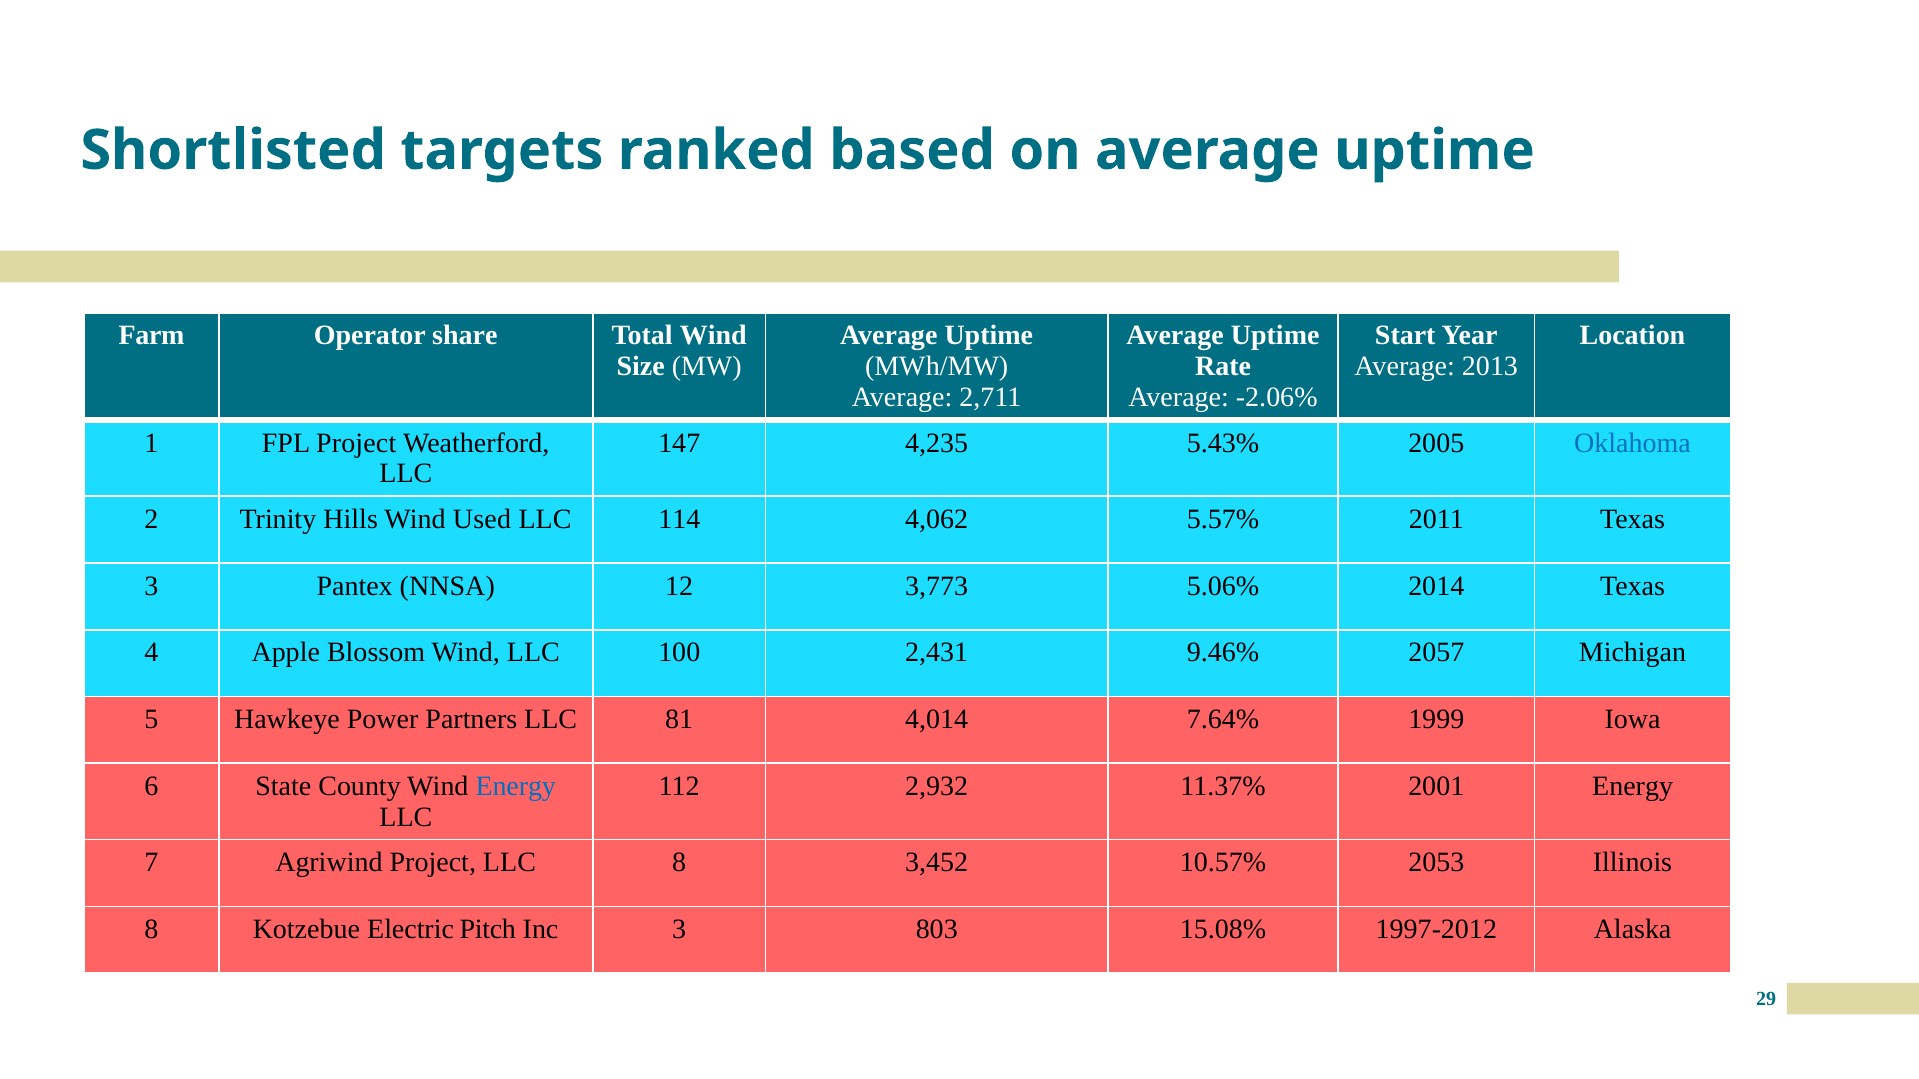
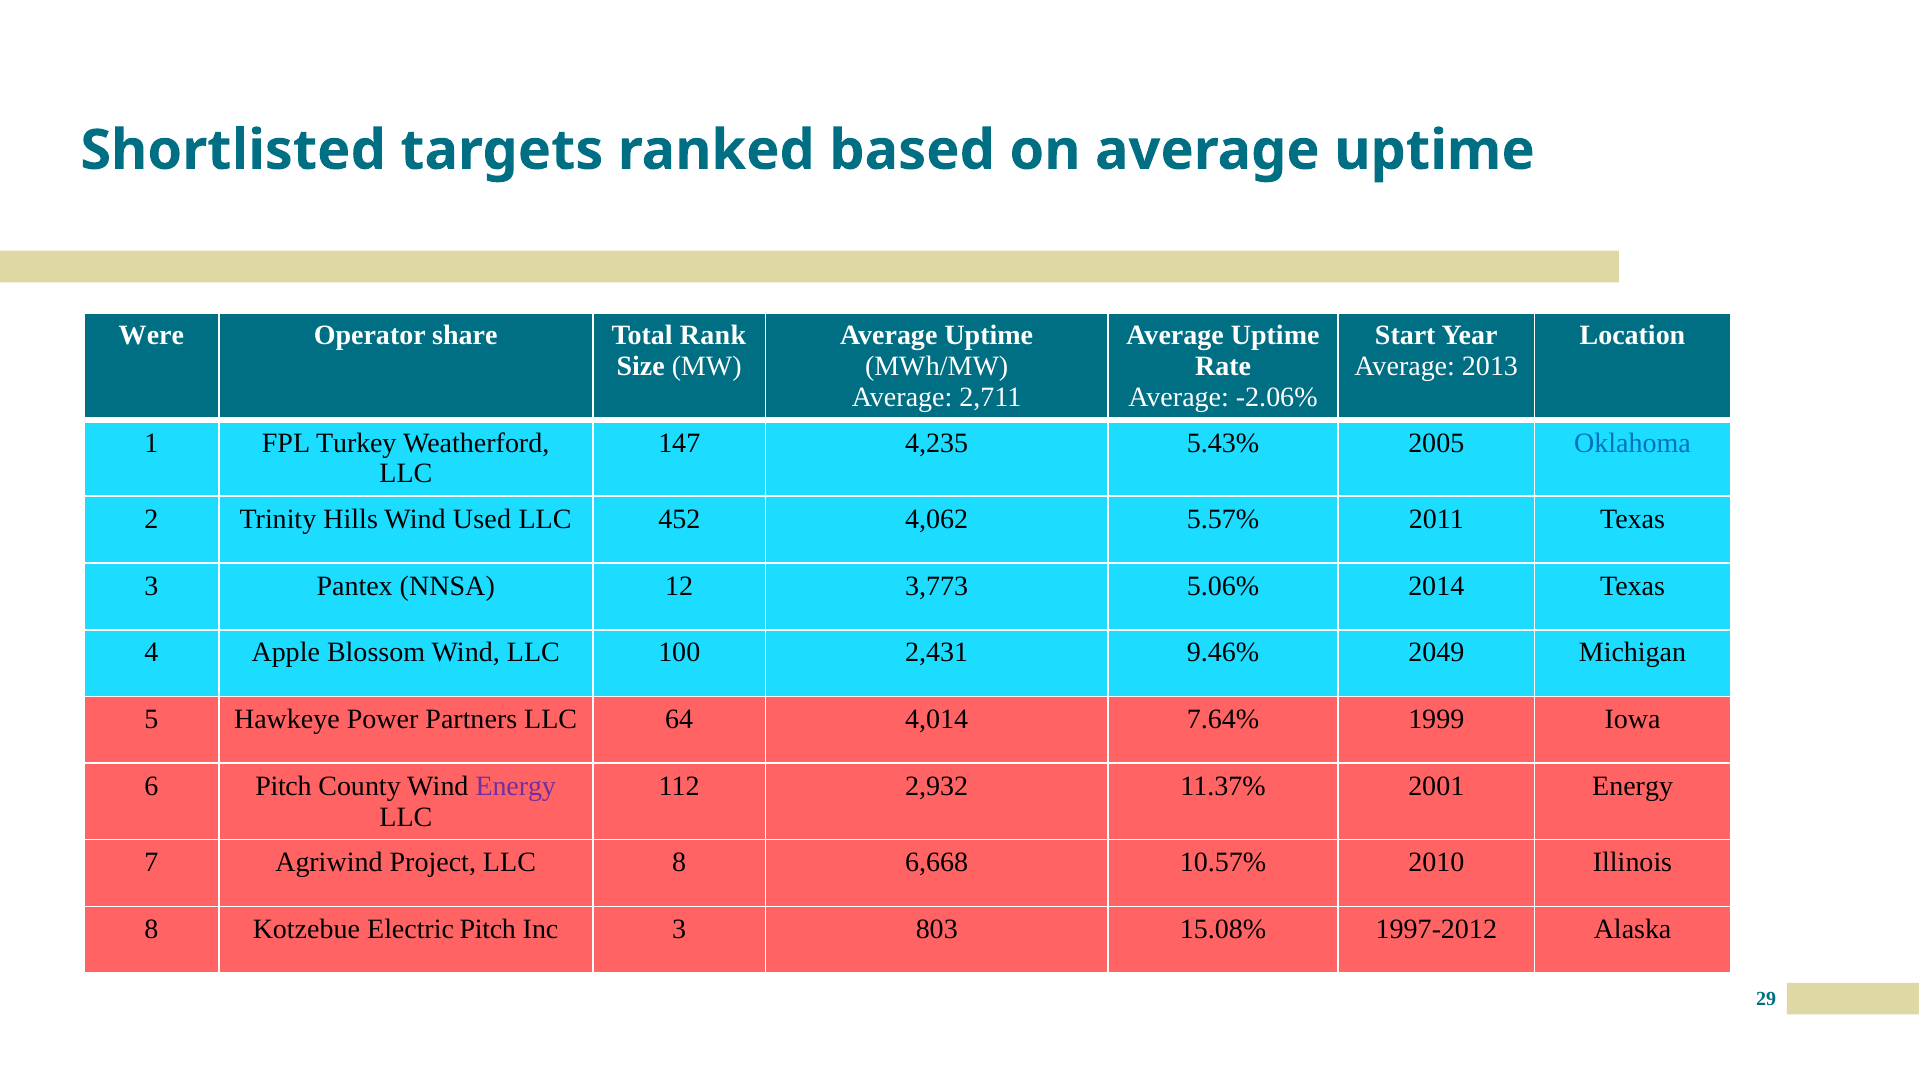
Farm: Farm -> Were (151, 336)
Total Wind: Wind -> Rank (713, 336)
FPL Project: Project -> Turkey (356, 443)
114: 114 -> 452 (679, 519)
2057: 2057 -> 2049 (1436, 653)
81: 81 -> 64 (679, 720)
6 State: State -> Pitch (283, 787)
Energy colour: blue -> purple (516, 787)
3,452: 3,452 -> 6,668 (937, 863)
2053: 2053 -> 2010 (1436, 863)
